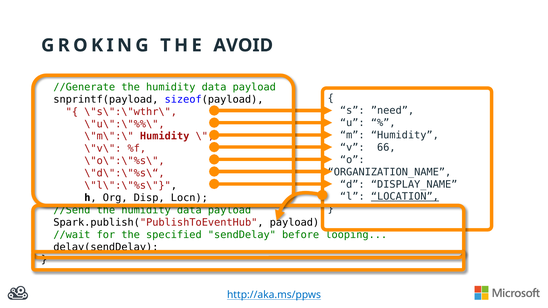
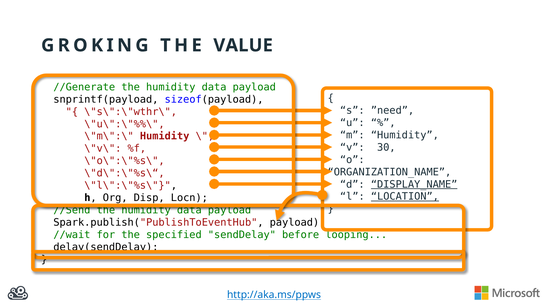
AVOID: AVOID -> VALUE (243, 45)
66: 66 -> 30 (386, 147)
DISPLAY_NAME underline: none -> present (414, 184)
